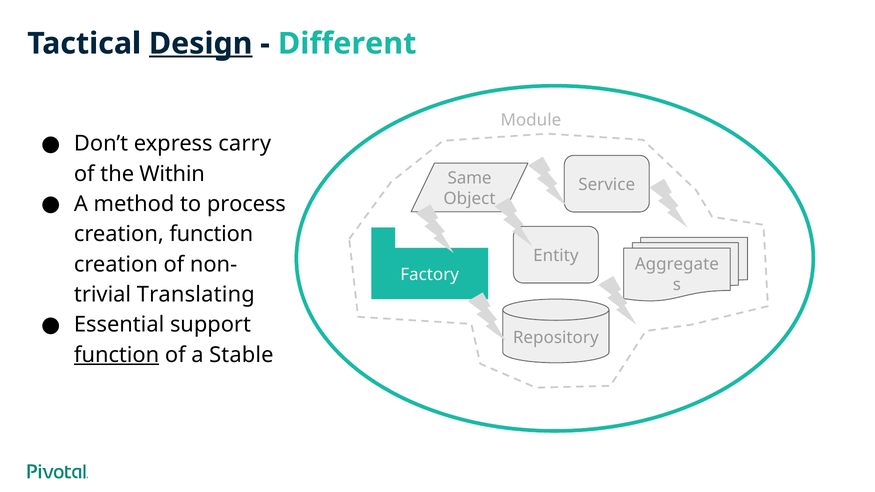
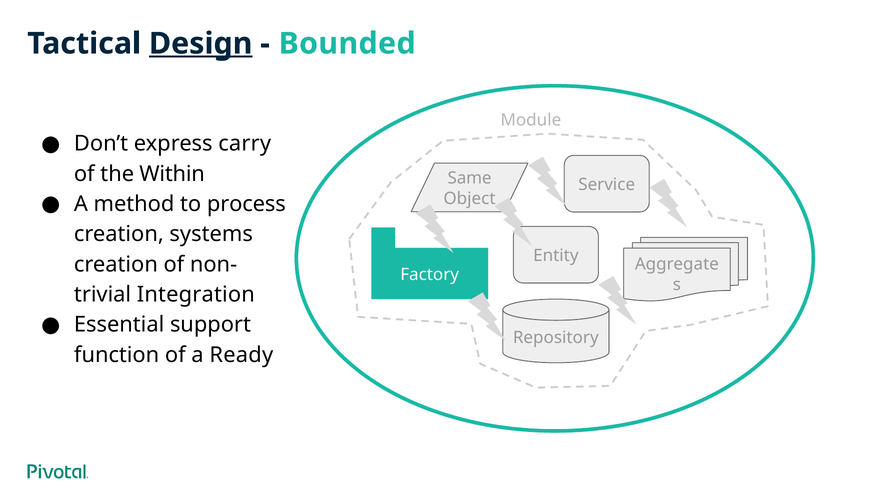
Different: Different -> Bounded (347, 44)
creation function: function -> systems (211, 234)
Translating: Translating -> Integration (196, 295)
function underline: present -> none (117, 355)
Stable: Stable -> Ready (241, 355)
